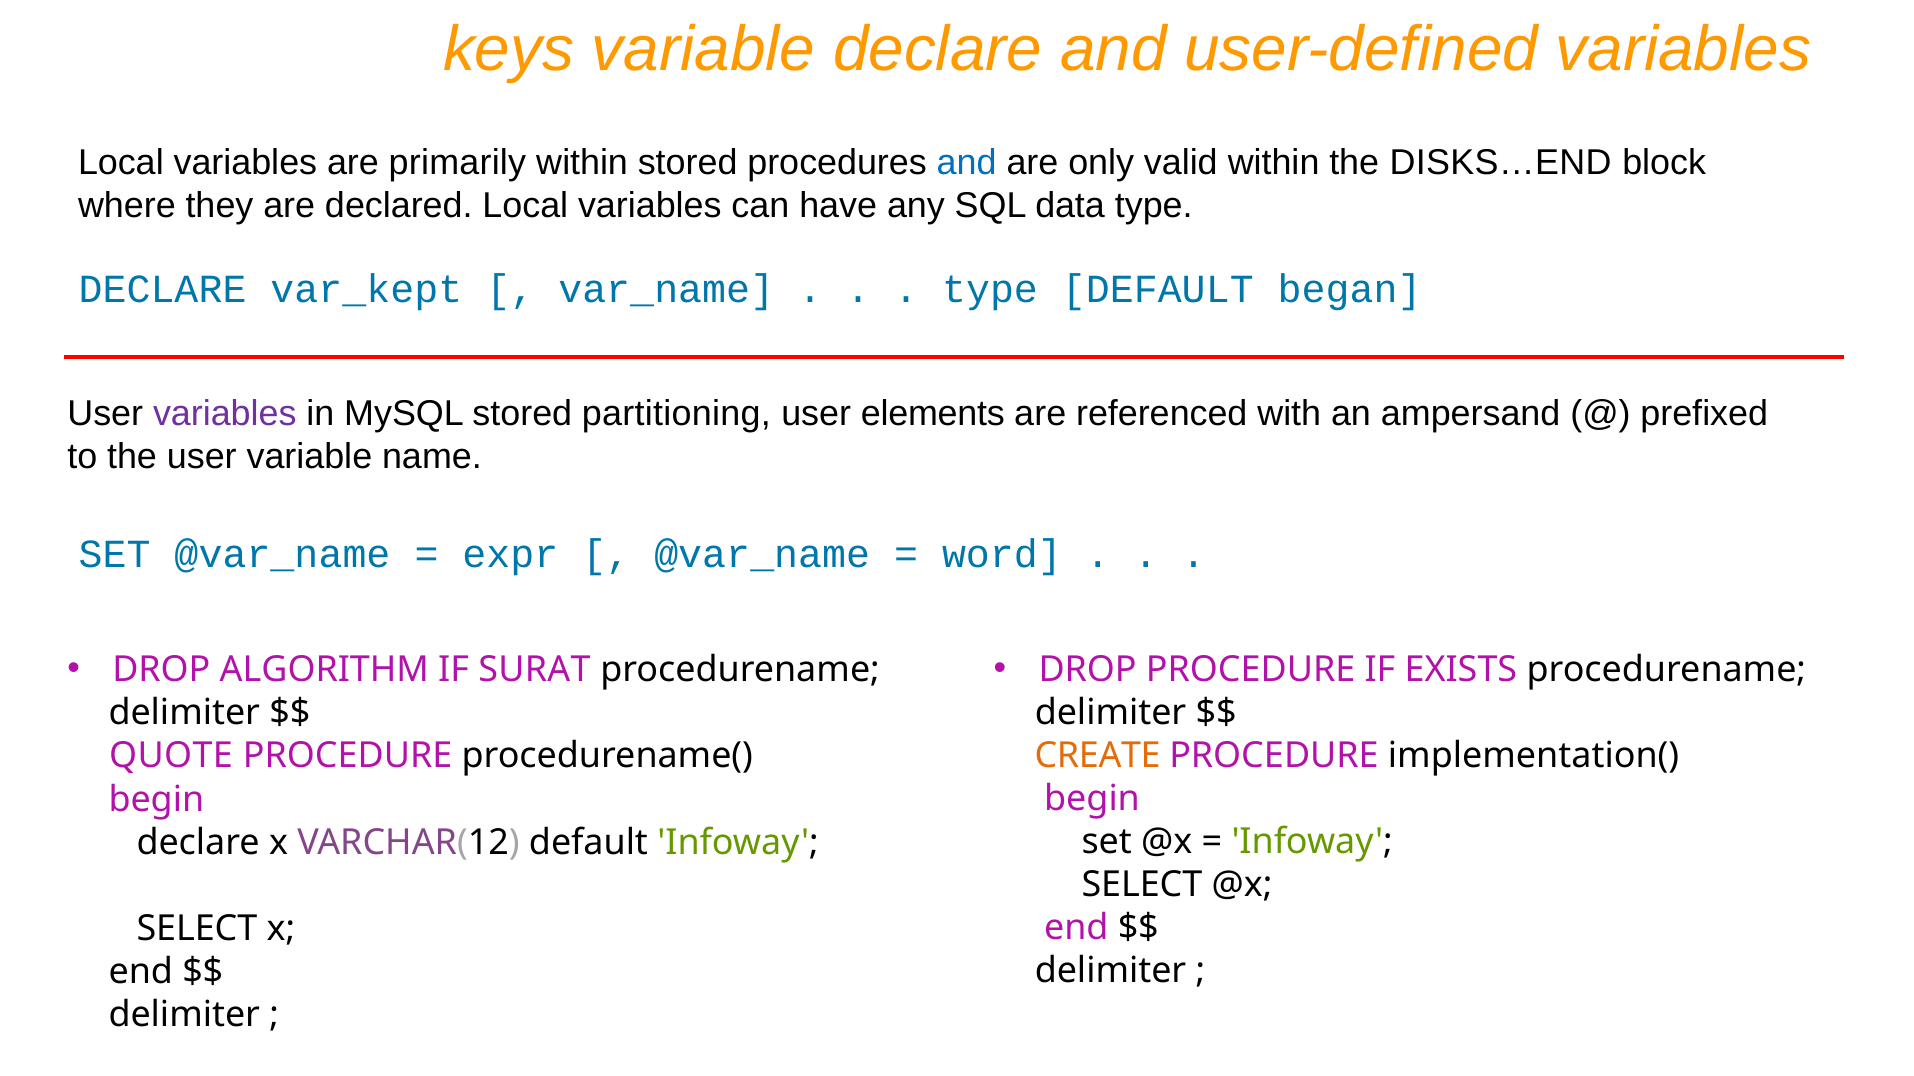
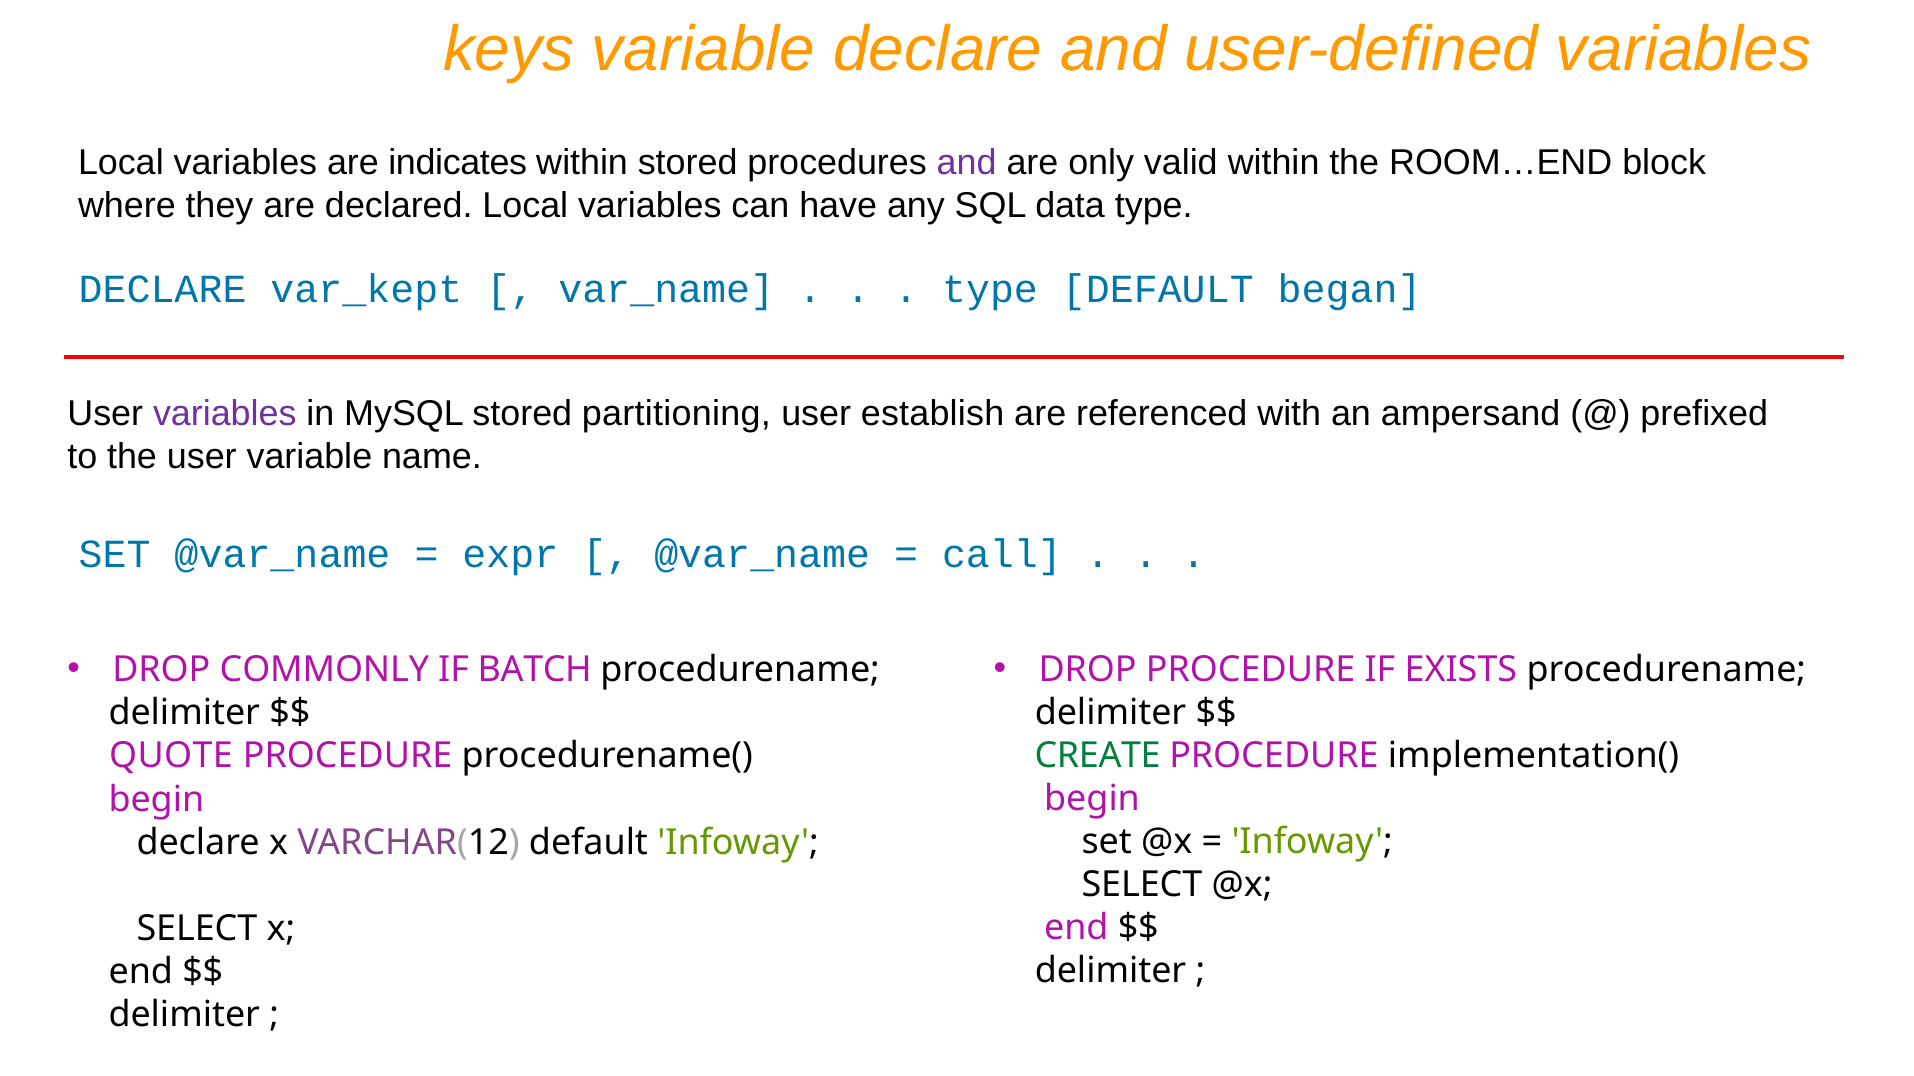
primarily: primarily -> indicates (458, 163)
and colour: blue -> purple (967, 163)
DISKS…END: DISKS…END -> ROOM…END (1501, 163)
elements: elements -> establish (933, 414)
word: word -> call (1002, 555)
ALGORITHM: ALGORITHM -> COMMONLY (324, 670)
SURAT: SURAT -> BATCH (535, 670)
CREATE colour: orange -> green (1098, 756)
